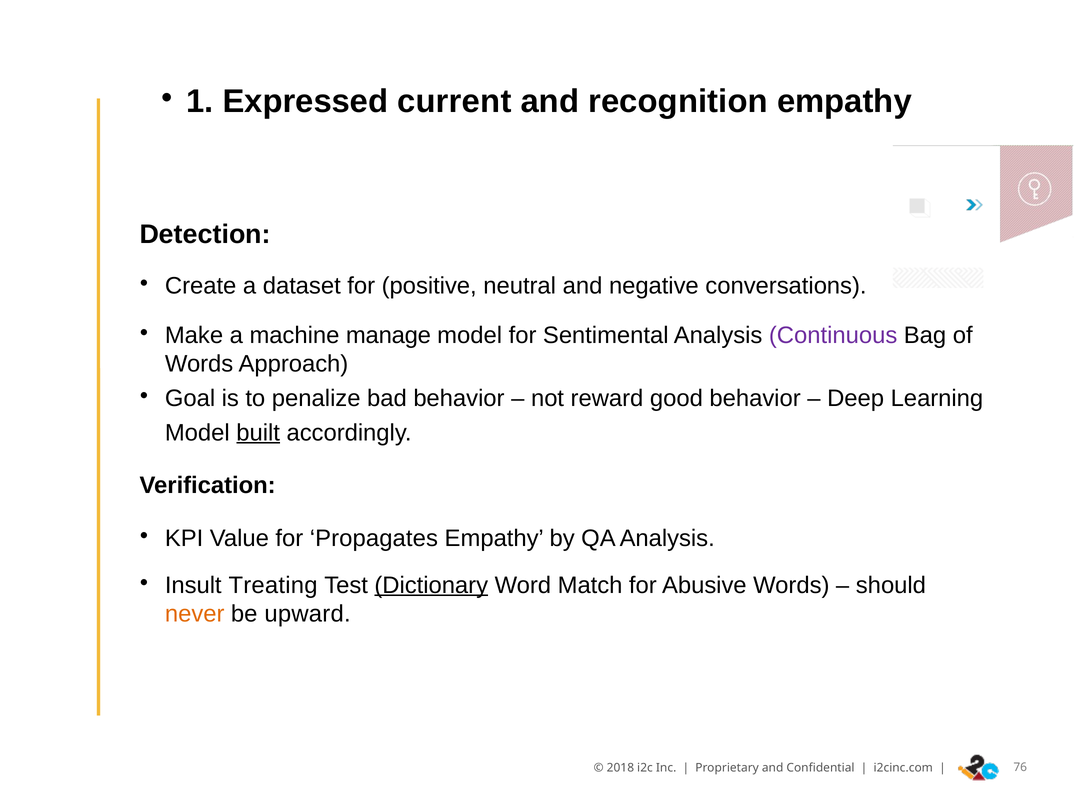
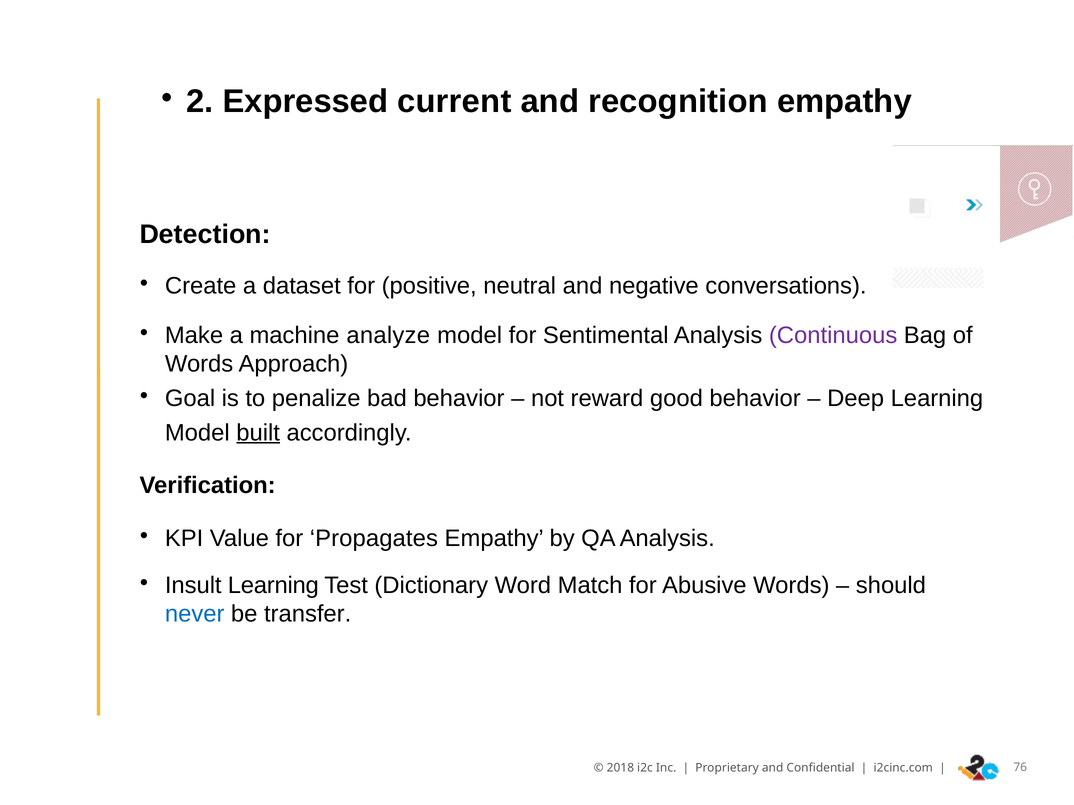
1: 1 -> 2 (200, 102)
manage: manage -> analyze (388, 336)
Insult Treating: Treating -> Learning (273, 586)
Dictionary underline: present -> none (431, 586)
never colour: orange -> blue (195, 614)
upward: upward -> transfer (308, 614)
